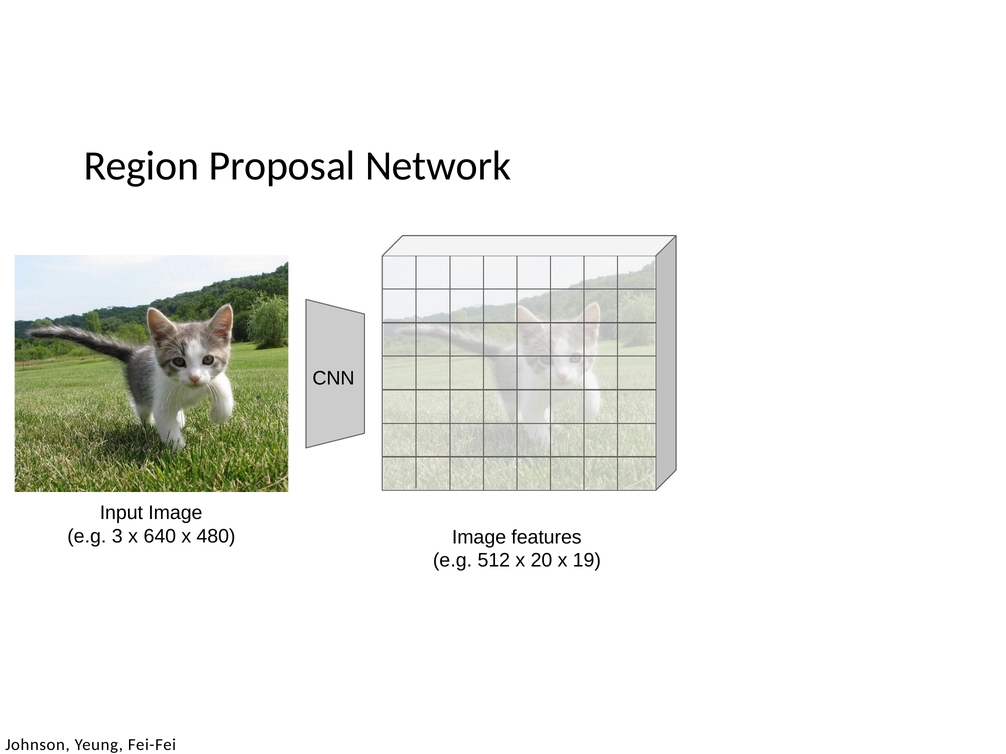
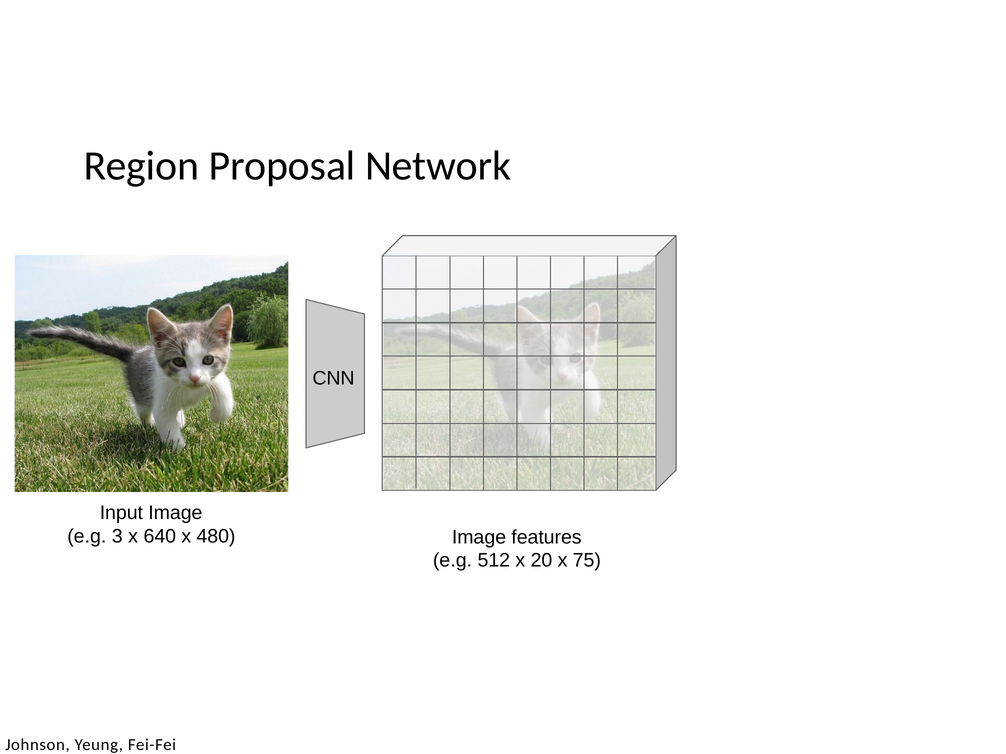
19: 19 -> 75 (587, 561)
